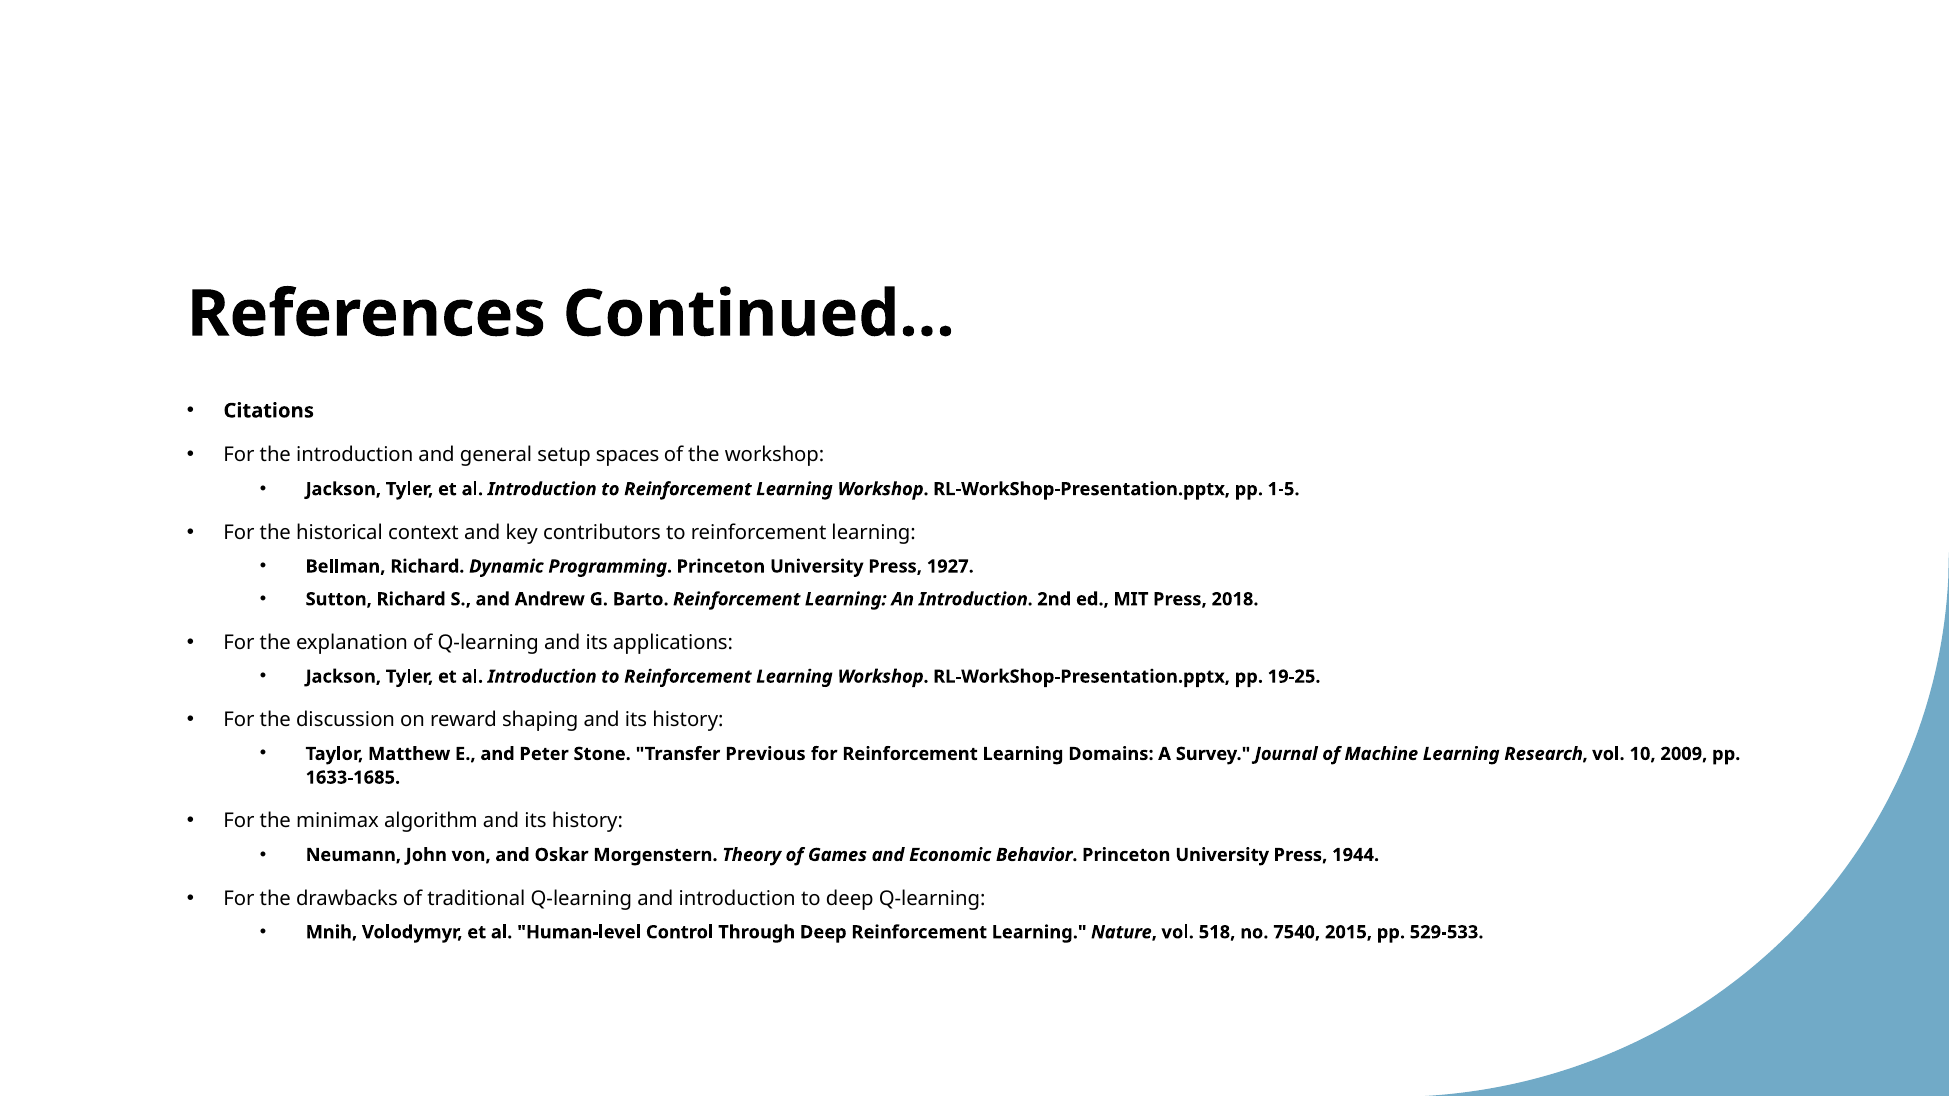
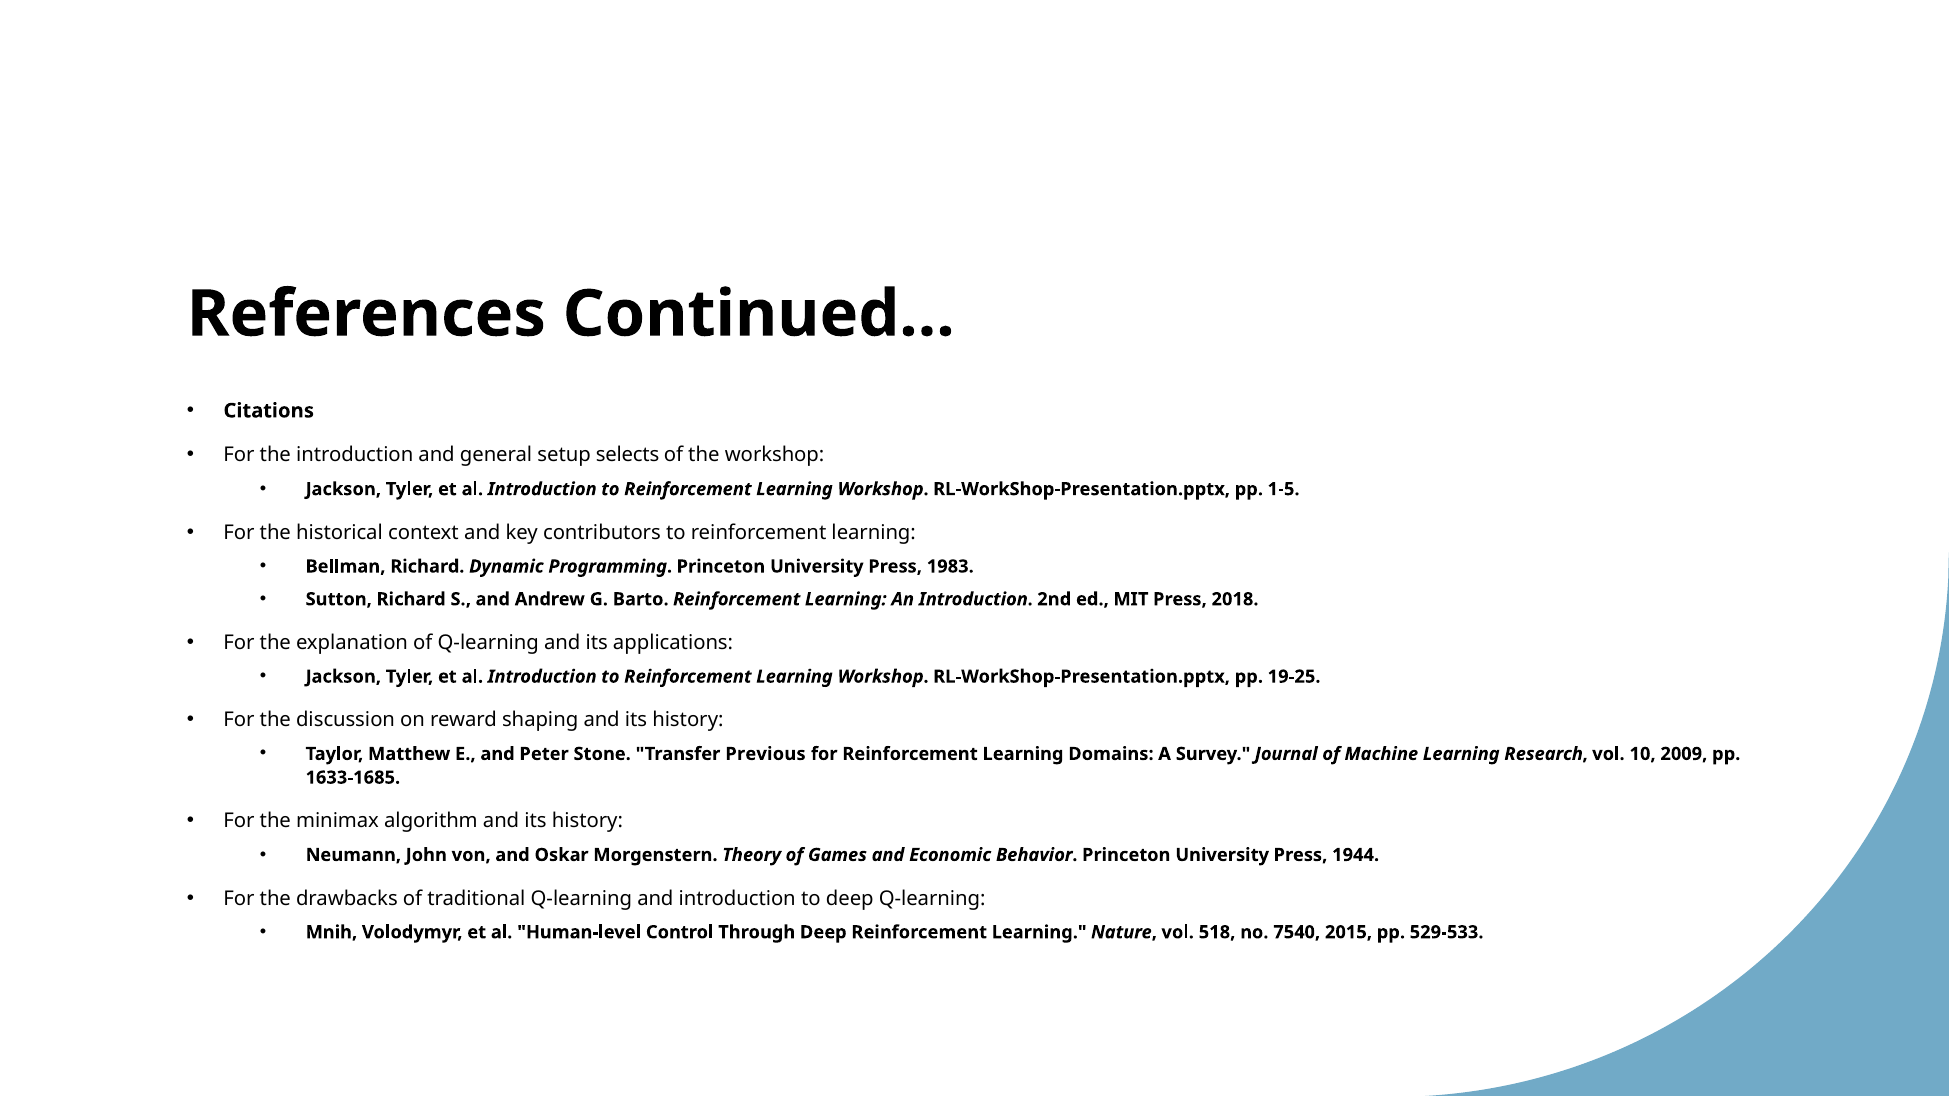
spaces: spaces -> selects (628, 455)
1927: 1927 -> 1983 (950, 567)
